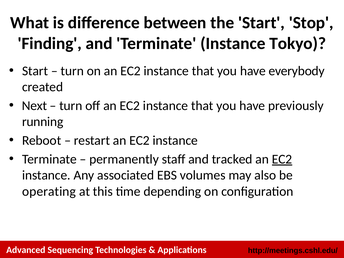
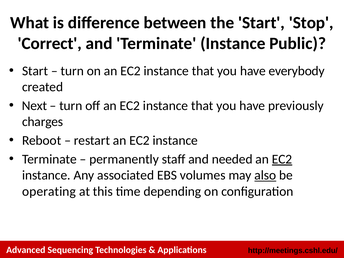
Finding: Finding -> Correct (50, 43)
Tokyo: Tokyo -> Public (298, 43)
running: running -> charges (43, 122)
tracked: tracked -> needed (232, 159)
also underline: none -> present (265, 175)
